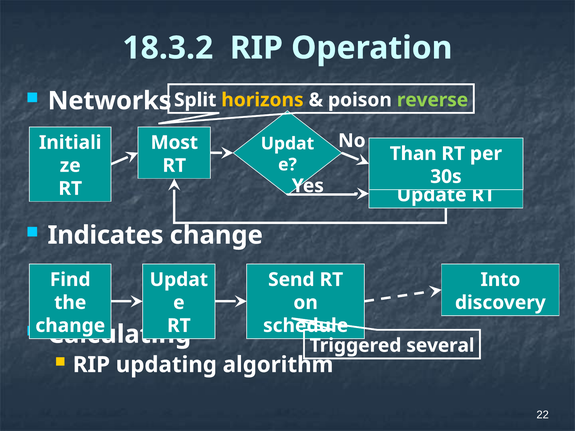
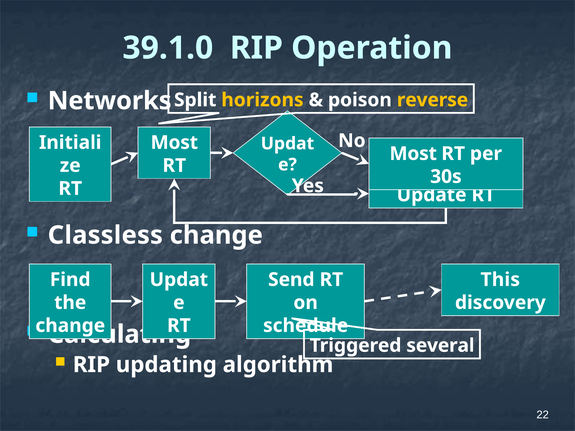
18.3.2: 18.3.2 -> 39.1.0 (168, 48)
reverse colour: light green -> yellow (432, 100)
Than: Than -> Most (413, 154)
Indicates: Indicates -> Classless (105, 235)
Into: Into -> This (500, 280)
